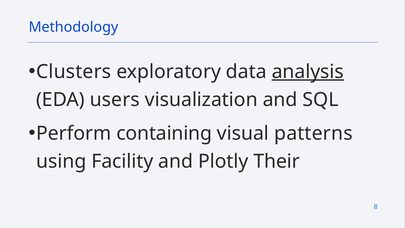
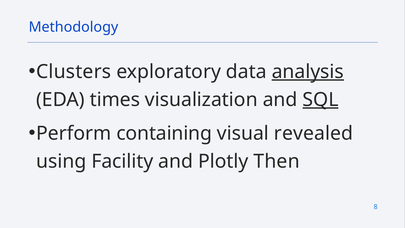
users: users -> times (115, 100)
SQL underline: none -> present (321, 100)
patterns: patterns -> revealed (313, 133)
Their: Their -> Then (277, 161)
